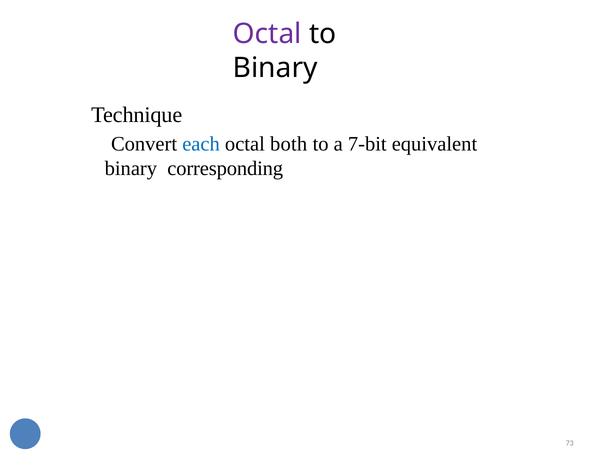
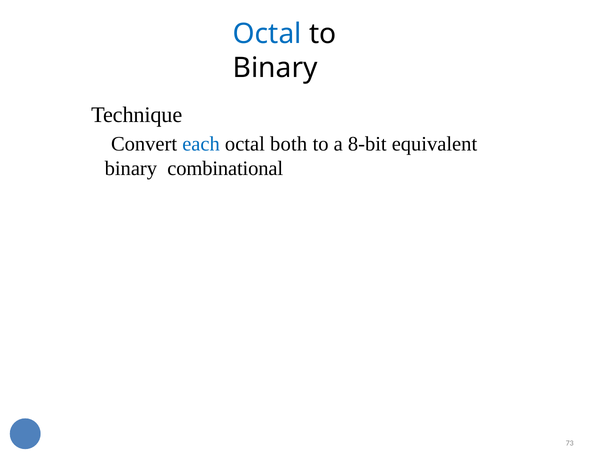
Octal colour: purple -> blue (267, 34)
7-bit: 7-bit -> 8-bit (367, 144)
corresponding: corresponding -> combinational (225, 168)
